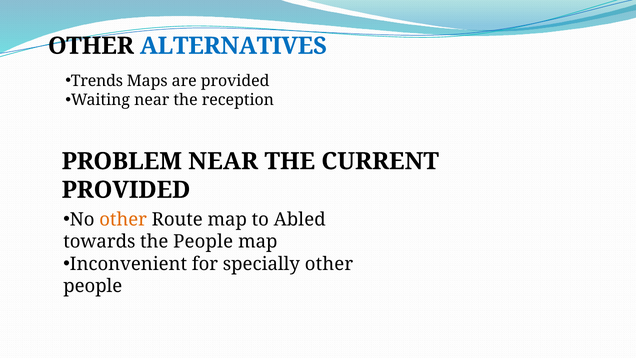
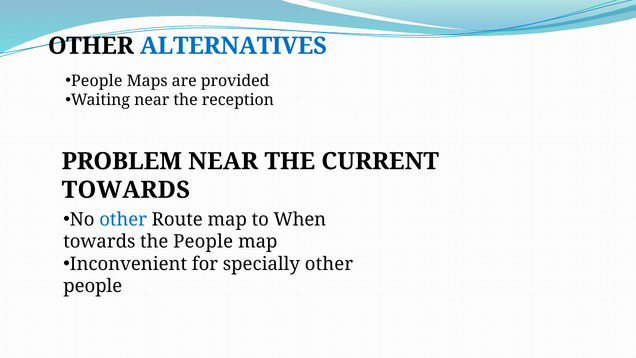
Trends: Trends -> People (97, 81)
PROVIDED: PROVIDED -> TOWARDS (126, 190)
other colour: orange -> blue (123, 219)
Abled: Abled -> When (300, 219)
